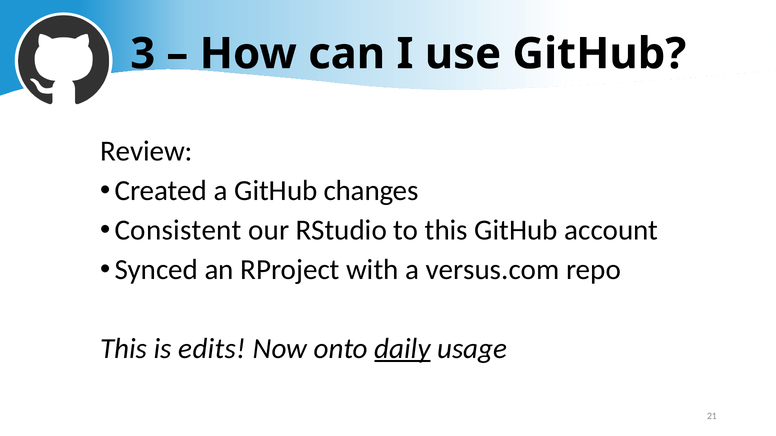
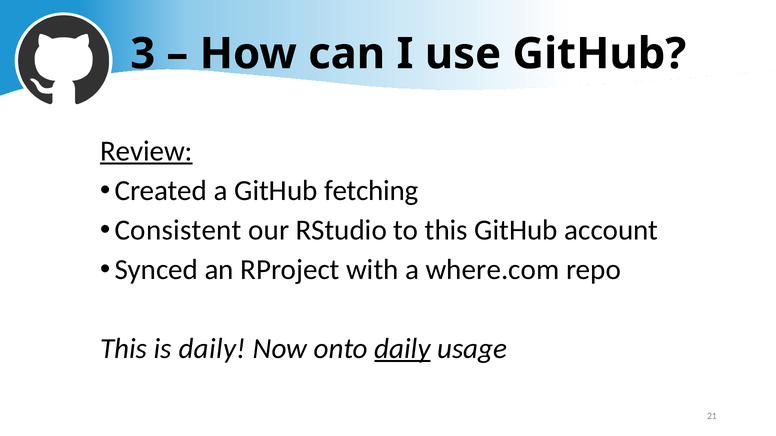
Review underline: none -> present (146, 151)
changes: changes -> fetching (371, 191)
versus.com: versus.com -> where.com (493, 270)
is edits: edits -> daily (212, 349)
